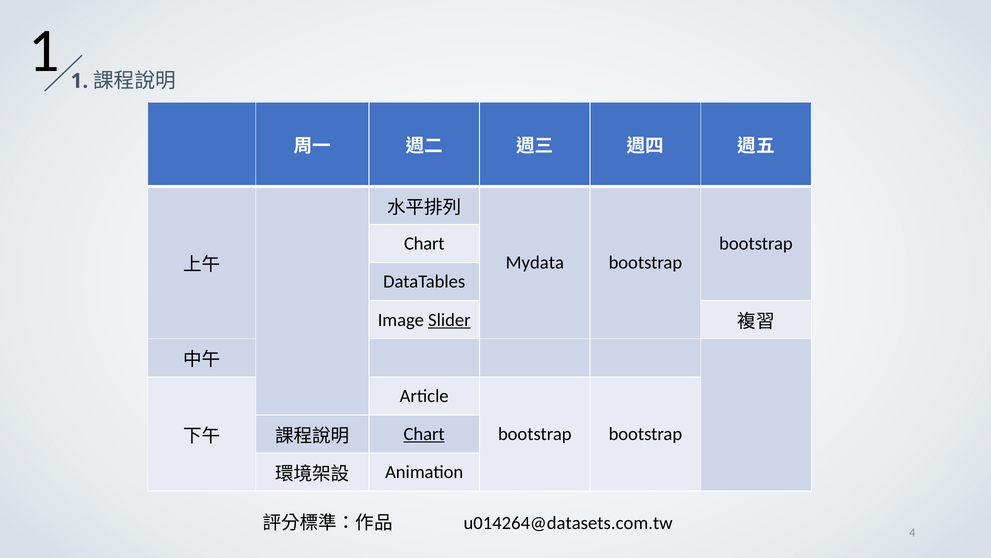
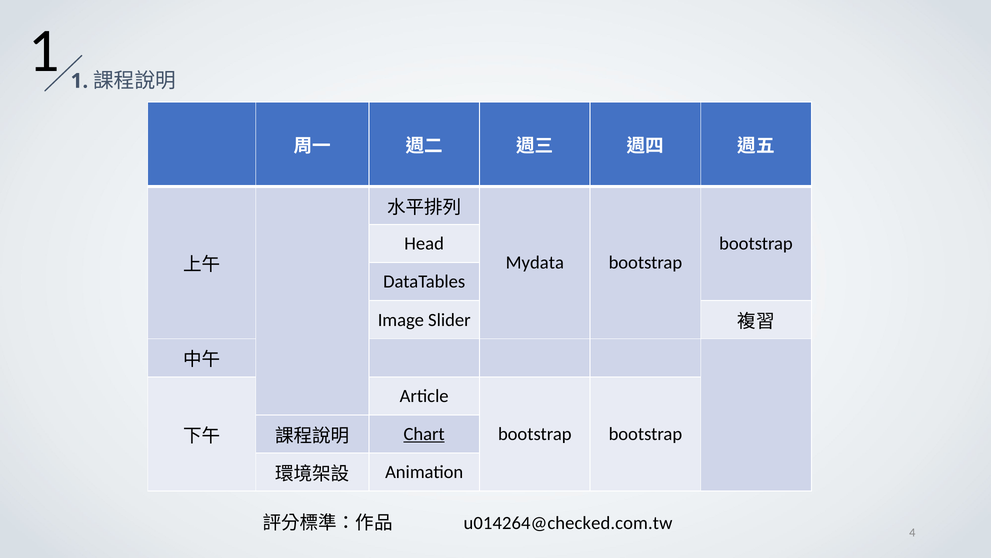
Chart: Chart -> Head (424, 244)
Slider underline: present -> none (449, 320)
u014264@datasets.com.tw: u014264@datasets.com.tw -> u014264@checked.com.tw (568, 523)
